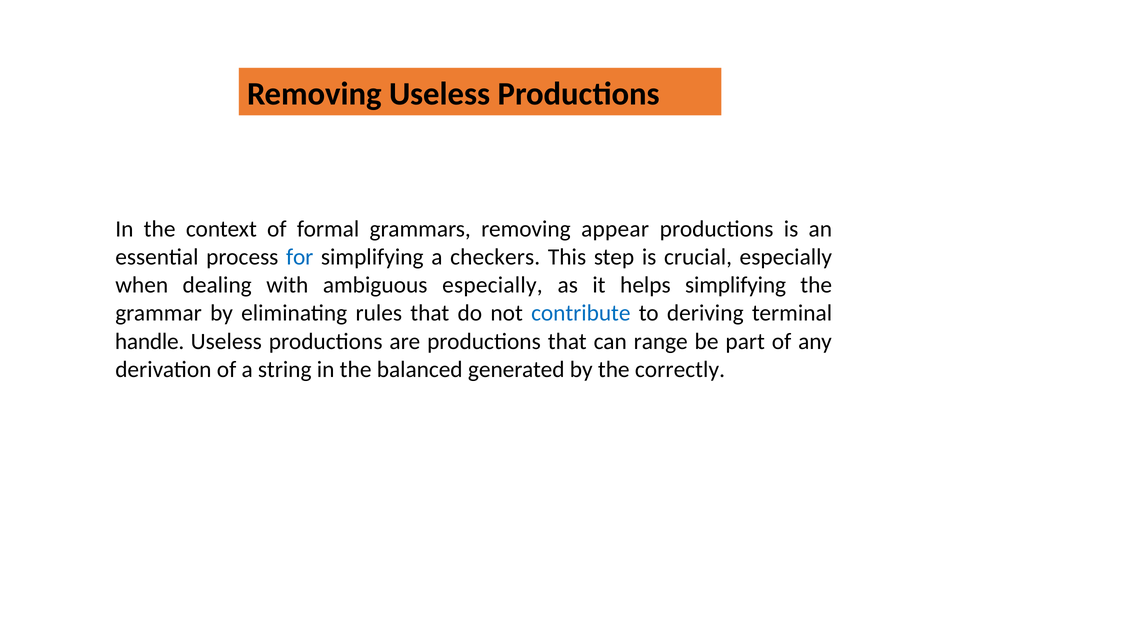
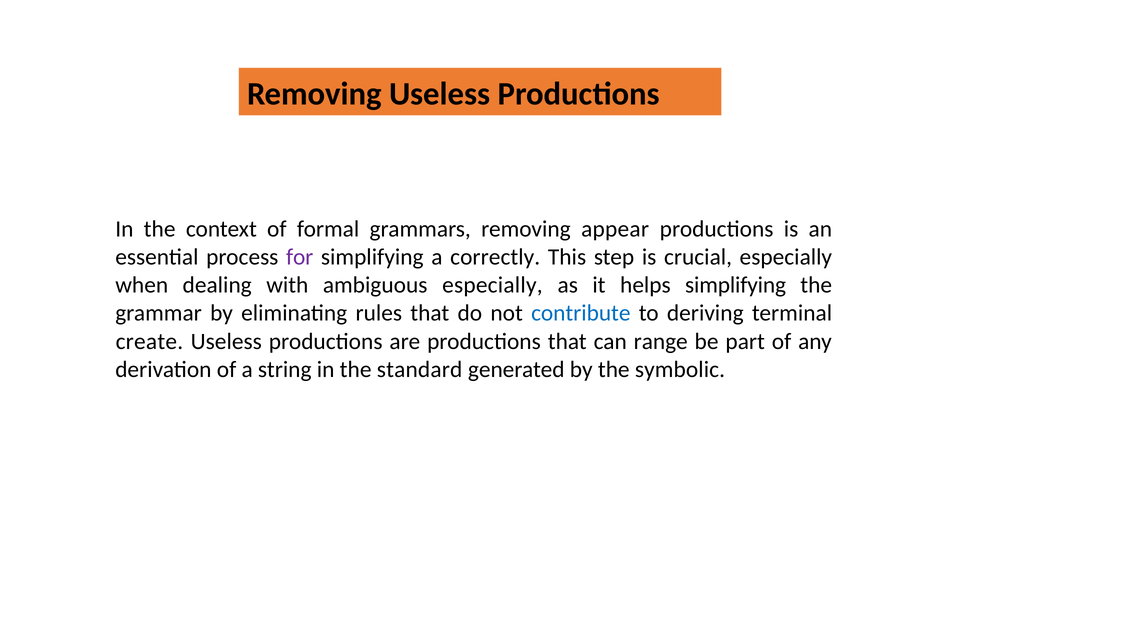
for colour: blue -> purple (300, 257)
checkers: checkers -> correctly (495, 257)
handle: handle -> create (149, 341)
balanced: balanced -> standard (420, 369)
correctly: correctly -> symbolic (680, 369)
